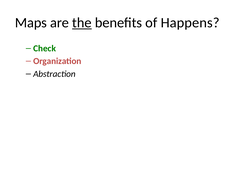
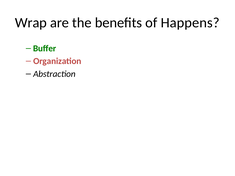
Maps: Maps -> Wrap (31, 23)
the underline: present -> none (82, 23)
Check: Check -> Buffer (45, 48)
